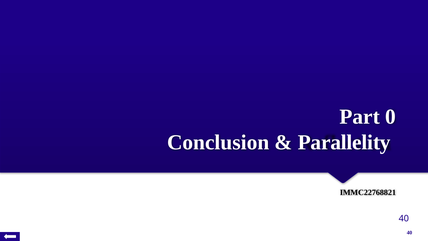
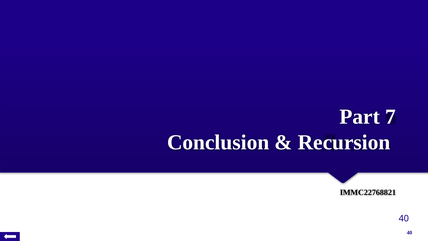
0: 0 -> 7 (391, 117)
Parallelity: Parallelity -> Recursion (344, 142)
